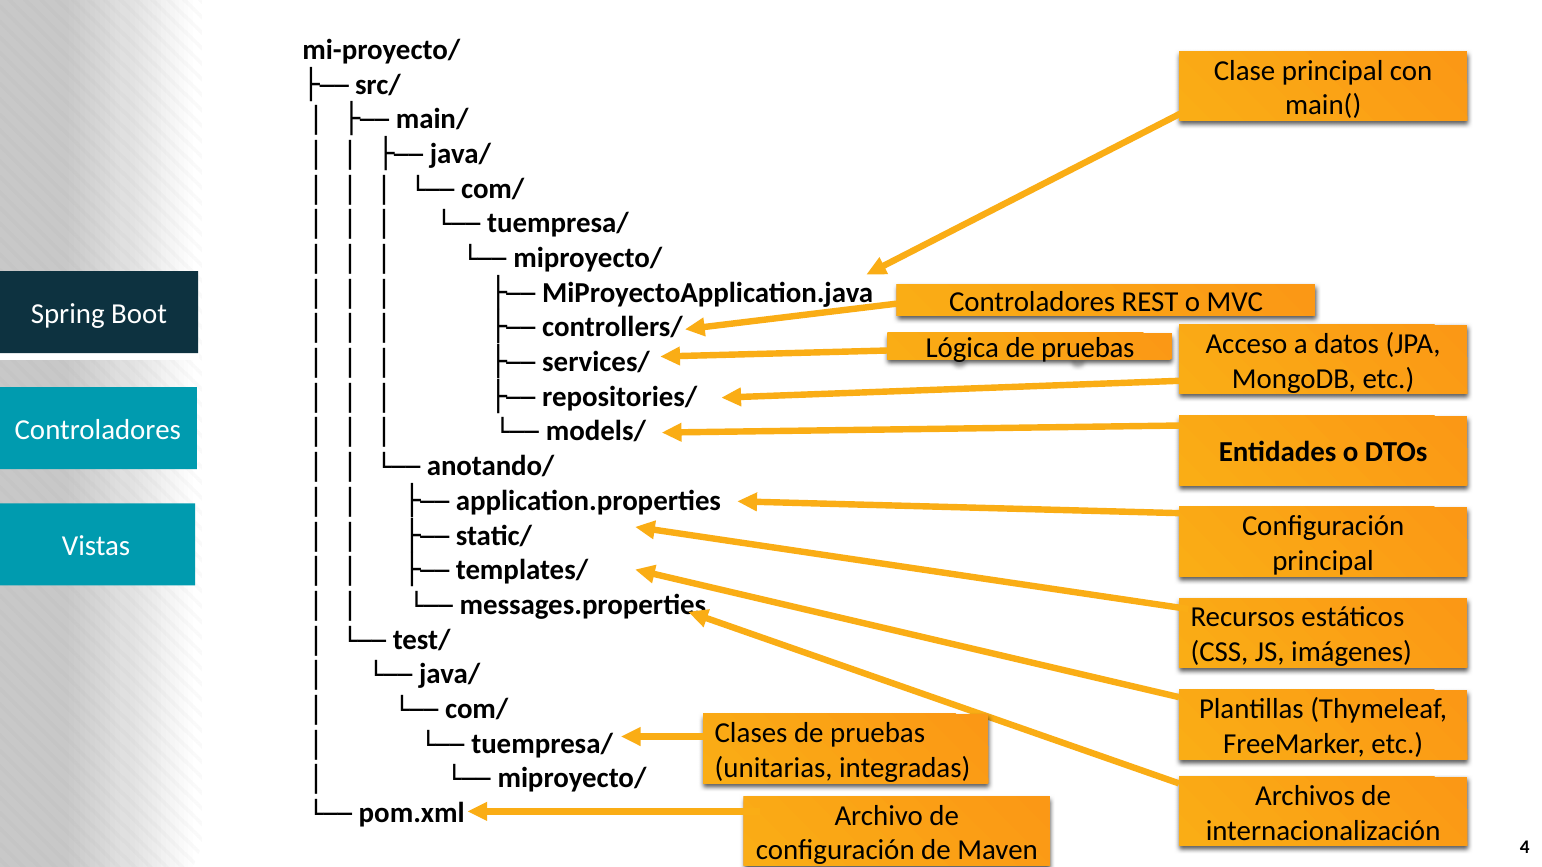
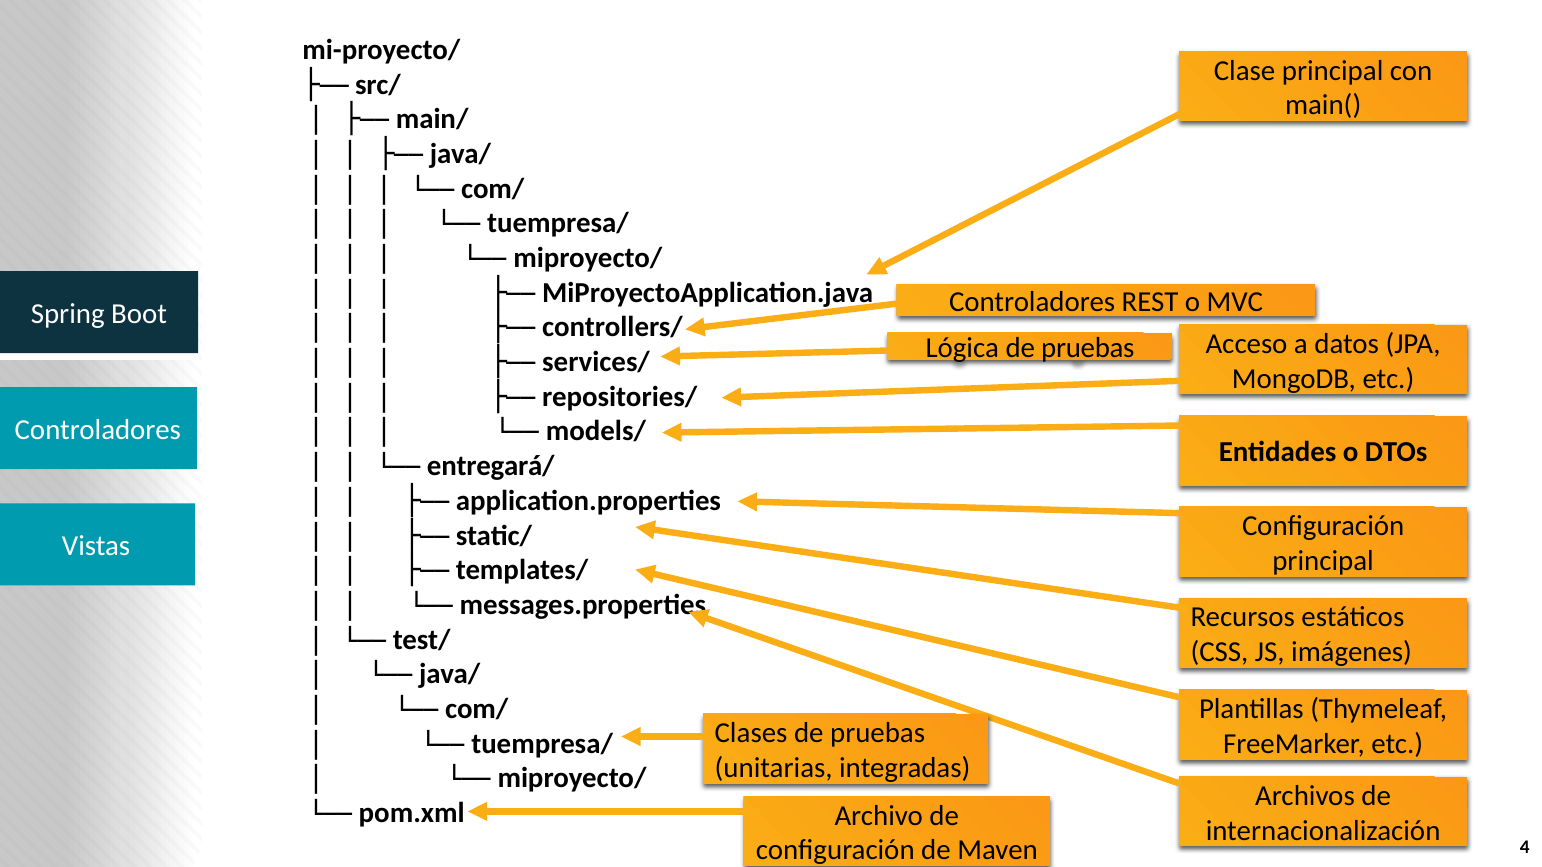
anotando/: anotando/ -> entregará/ (491, 466)
